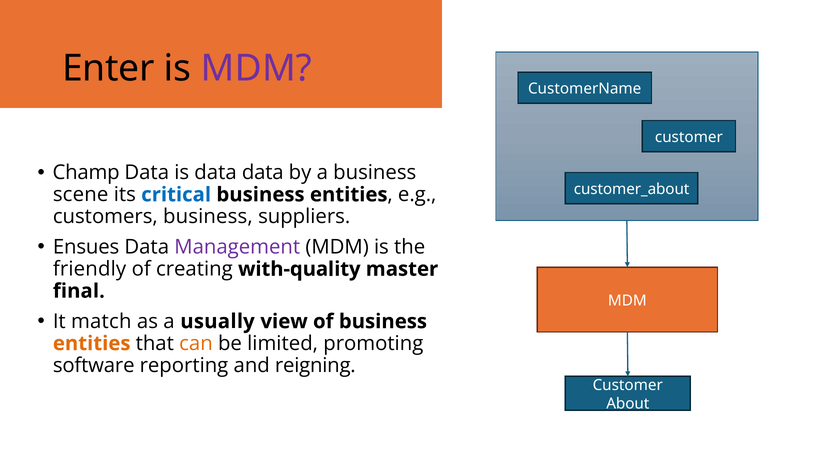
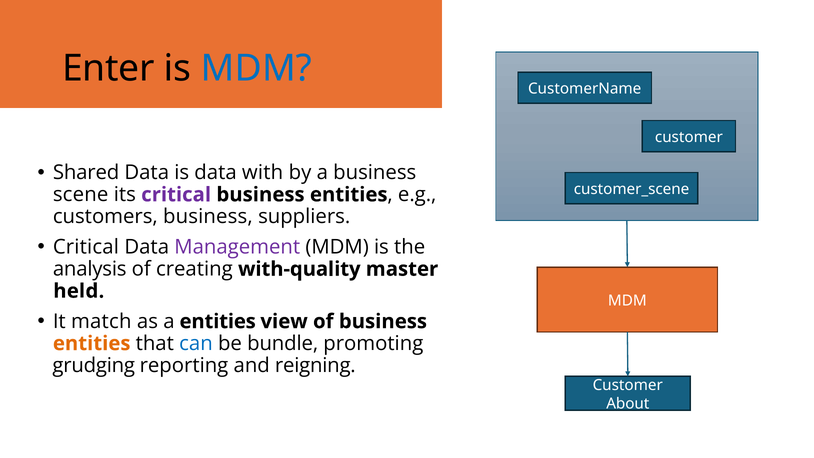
MDM colour: purple -> blue (257, 68)
Champ: Champ -> Shared (86, 173)
data data: data -> with (263, 173)
customer_about: customer_about -> customer_scene (632, 189)
critical colour: blue -> purple (176, 195)
Ensues: Ensues -> Critical (86, 247)
friendly: friendly -> analysis (90, 269)
final: final -> held (79, 291)
a usually: usually -> entities (218, 321)
can colour: orange -> blue (196, 343)
limited: limited -> bundle (283, 343)
software: software -> grudging (94, 365)
